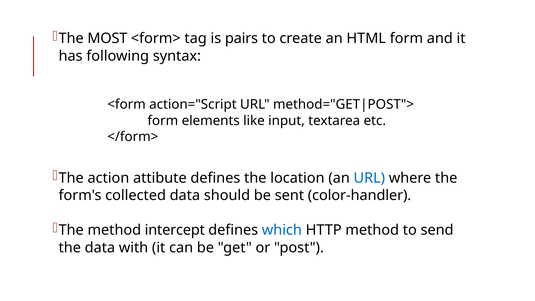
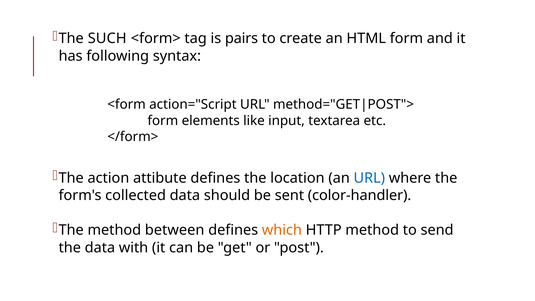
MOST: MOST -> SUCH (107, 38)
intercept: intercept -> between (175, 230)
which colour: blue -> orange (282, 230)
